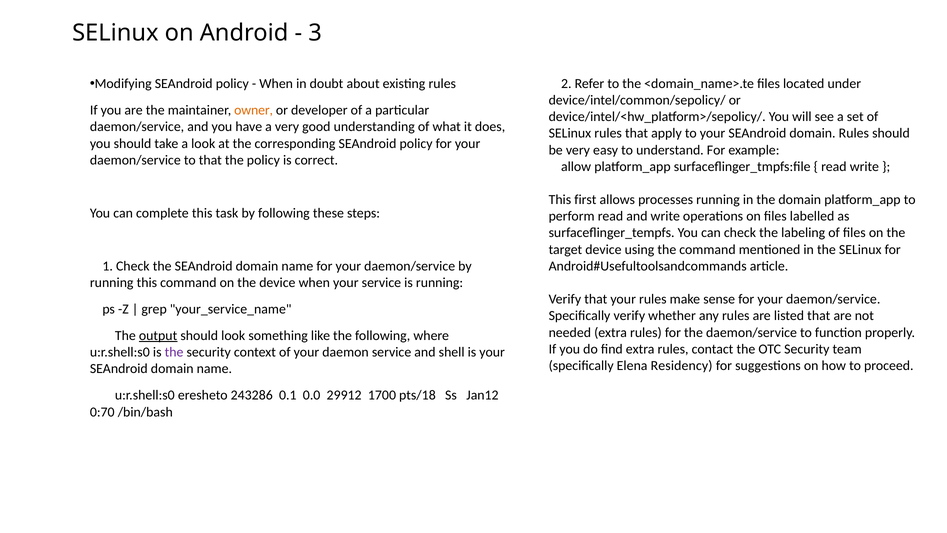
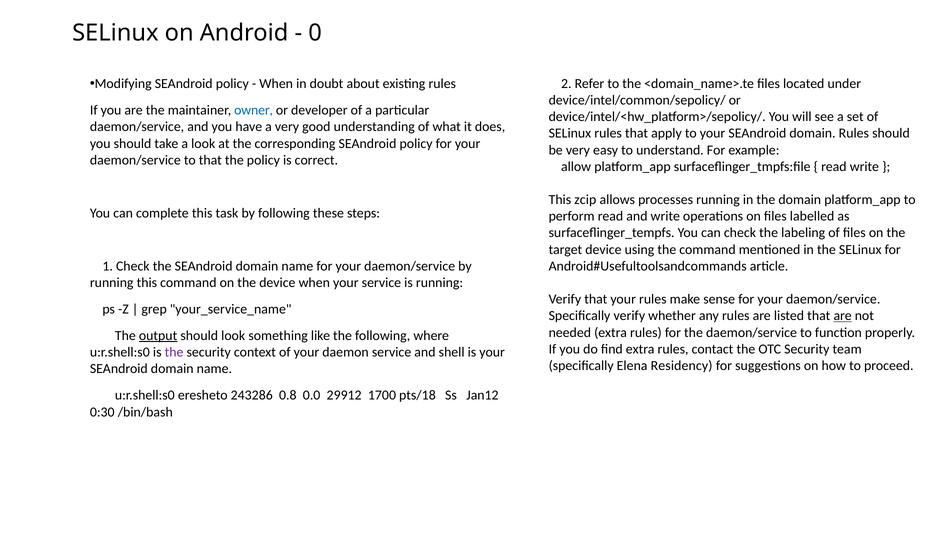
3: 3 -> 0 (315, 33)
owner colour: orange -> blue (254, 110)
first: first -> zcip (585, 200)
are underline: none -> present (843, 316)
0.1: 0.1 -> 0.8 (288, 395)
0:70: 0:70 -> 0:30 (102, 412)
